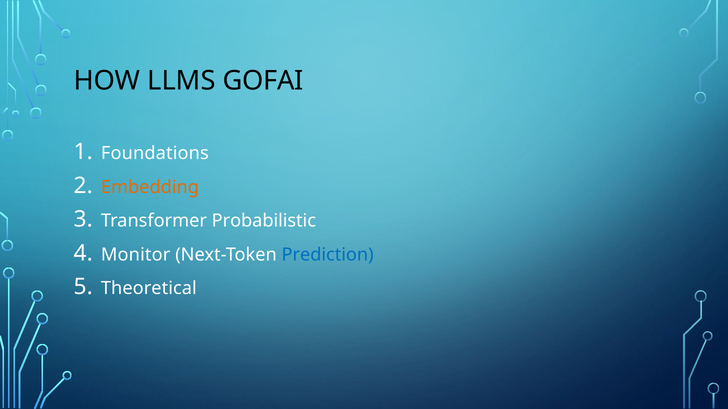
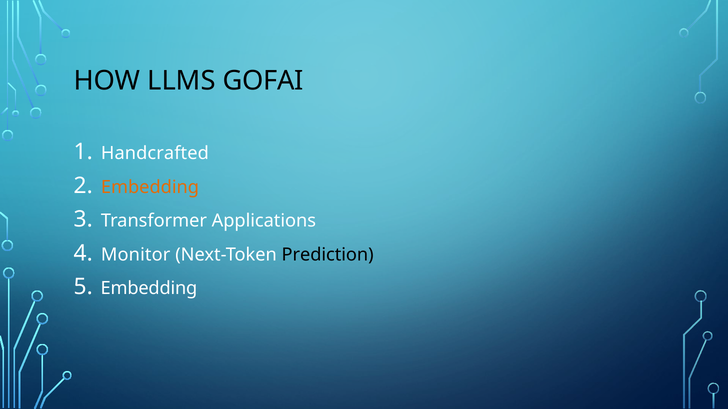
Foundations: Foundations -> Handcrafted (155, 154)
Probabilistic: Probabilistic -> Applications (264, 221)
Prediction colour: blue -> black (328, 255)
Theoretical: Theoretical -> Embedding (149, 289)
